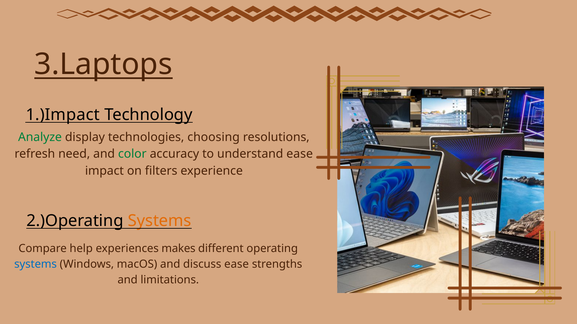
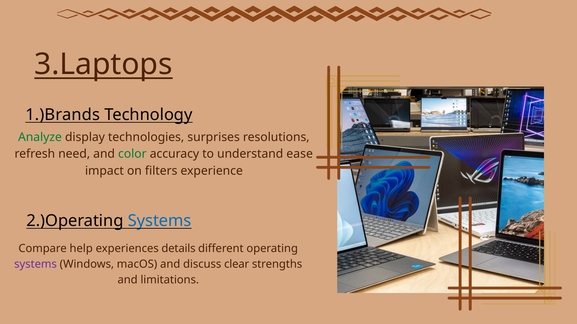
1.)Impact: 1.)Impact -> 1.)Brands (63, 115)
choosing: choosing -> surprises (214, 137)
Systems colour: orange -> blue (160, 221)
makes: makes -> details (179, 249)
systems colour: blue -> purple (36, 265)
discuss ease: ease -> clear (237, 265)
